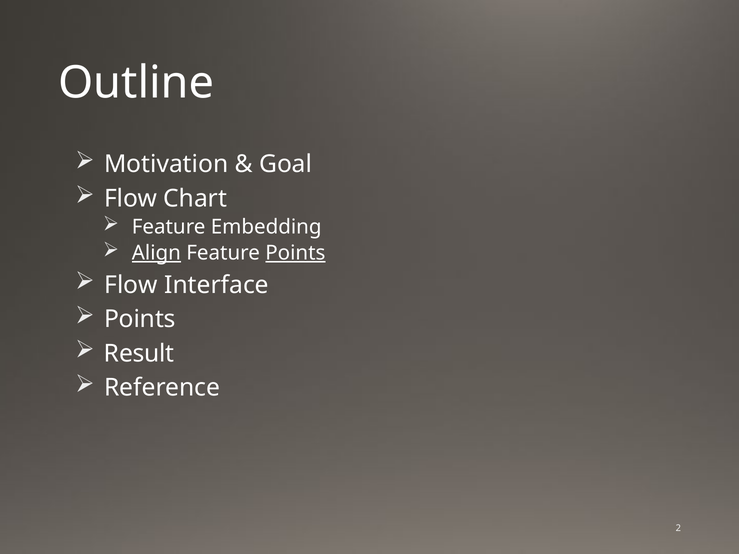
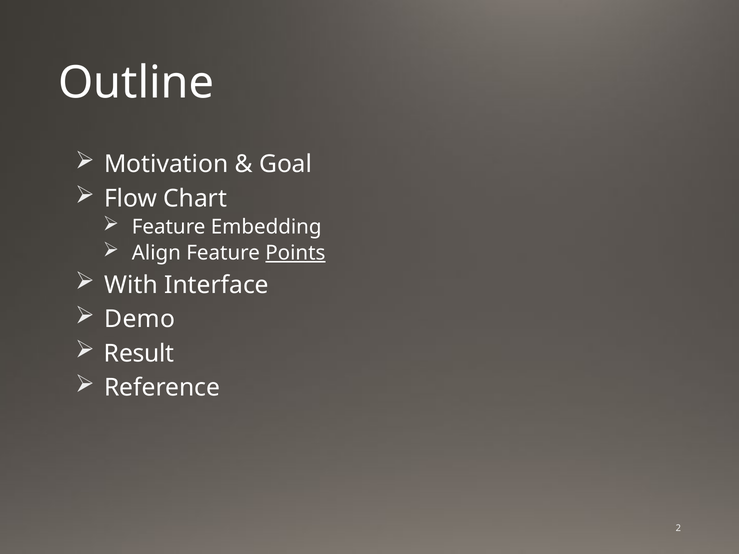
Align underline: present -> none (156, 253)
Flow: Flow -> With (131, 285)
Points: Points -> Demo (140, 319)
